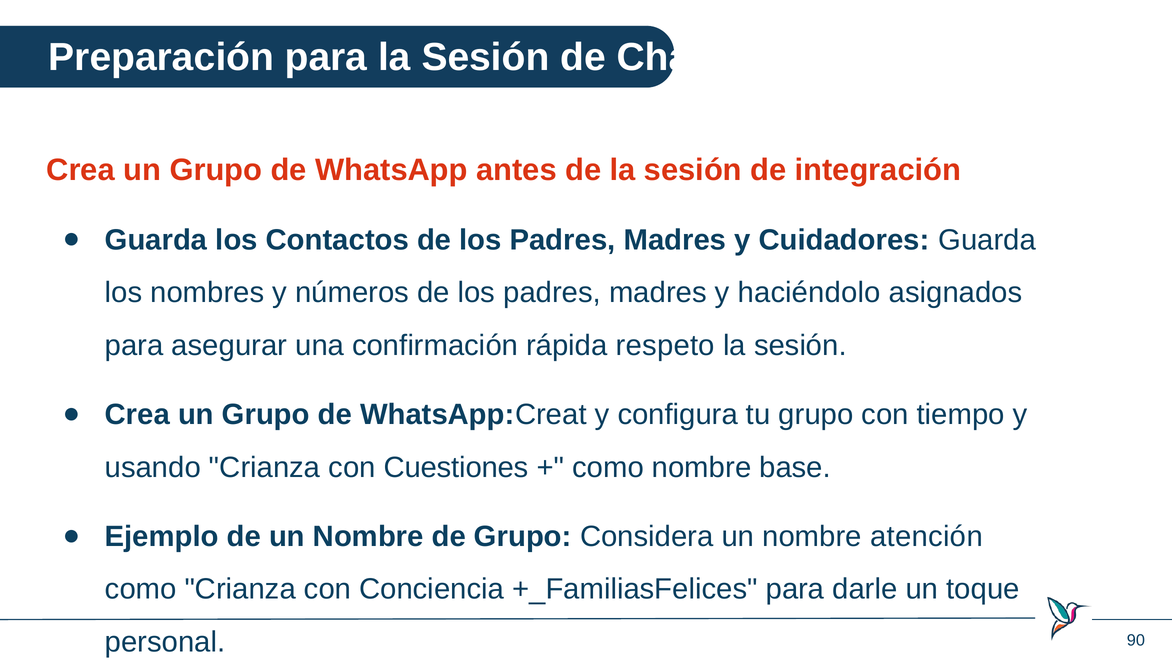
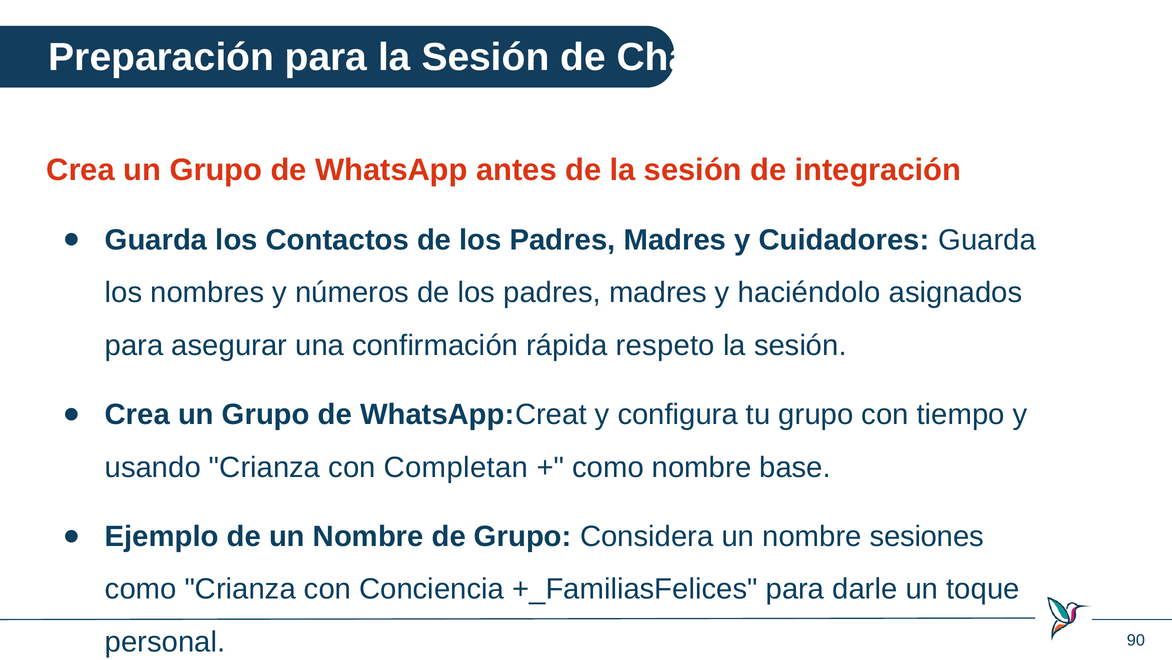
Cuestiones: Cuestiones -> Completan (456, 467)
atención: atención -> sesiones (927, 536)
